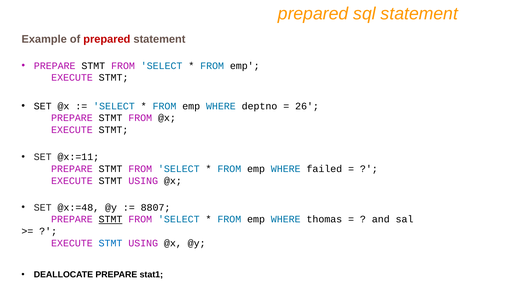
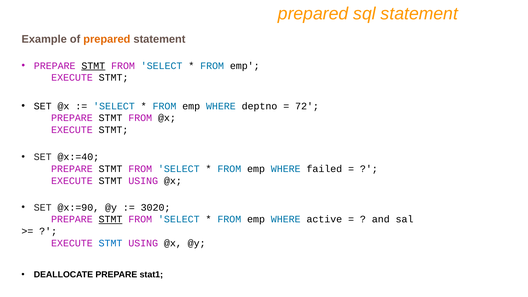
prepared colour: red -> orange (107, 39)
STMT underline: none -> present (93, 66)
26: 26 -> 72 (307, 106)
@x:=11: @x:=11 -> @x:=40 (78, 157)
@x:=48: @x:=48 -> @x:=90 (78, 208)
8807: 8807 -> 3020 (156, 208)
thomas: thomas -> active (324, 219)
